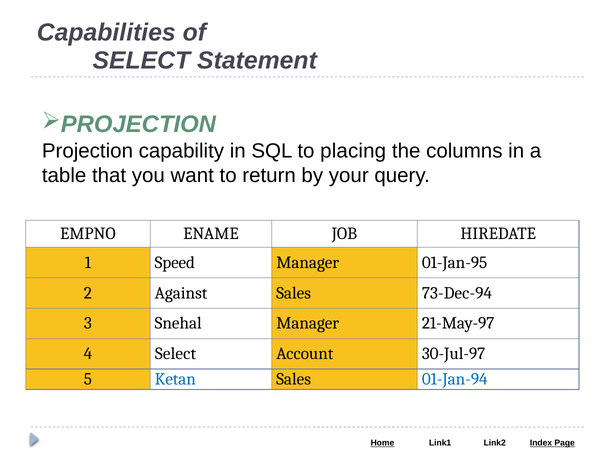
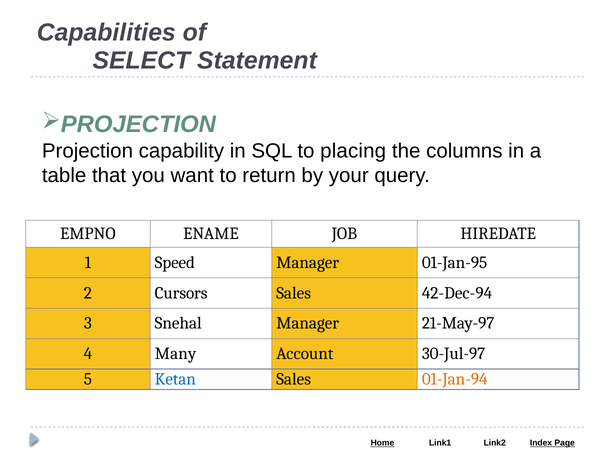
Against: Against -> Cursors (181, 293)
73-Dec-94: 73-Dec-94 -> 42-Dec-94 (457, 293)
4 Select: Select -> Many (176, 354)
01-Jan-94 colour: blue -> orange (455, 379)
